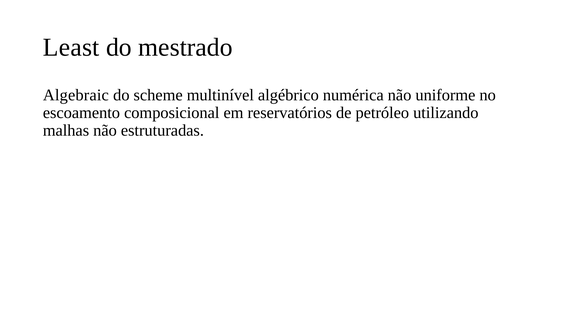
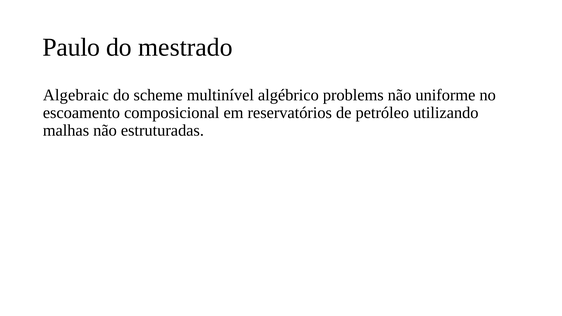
Least: Least -> Paulo (71, 47)
numérica: numérica -> problems (353, 95)
